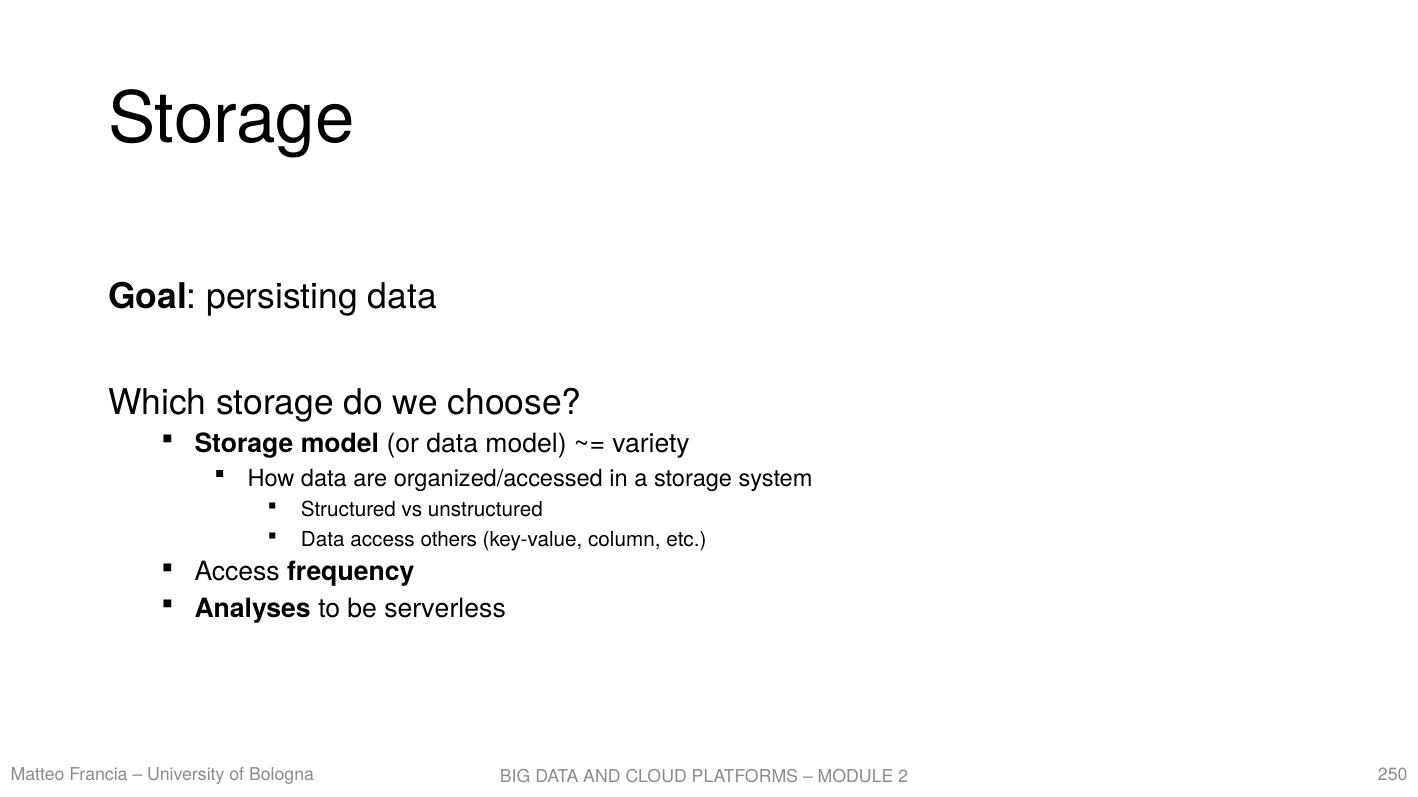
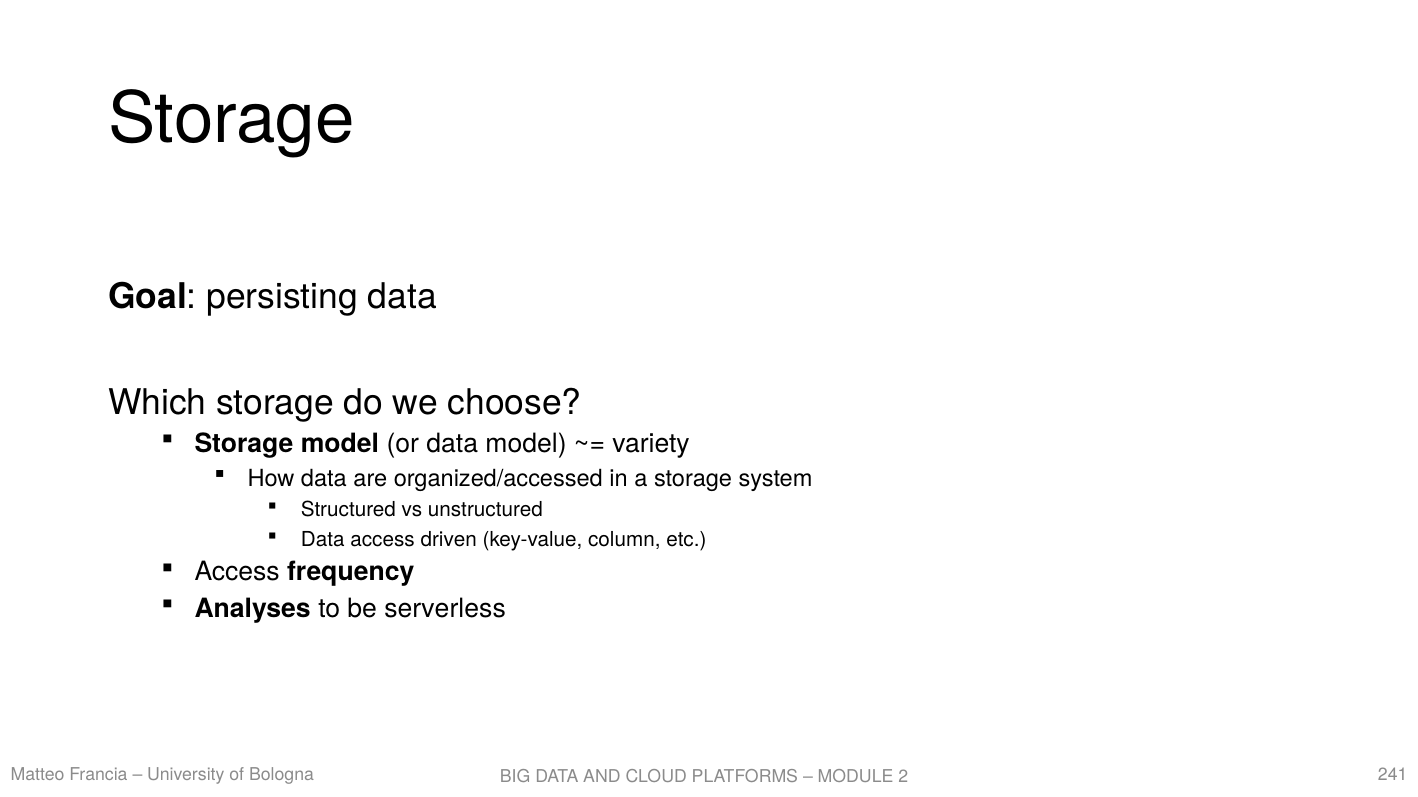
others: others -> driven (449, 540)
250: 250 -> 241 (1393, 776)
